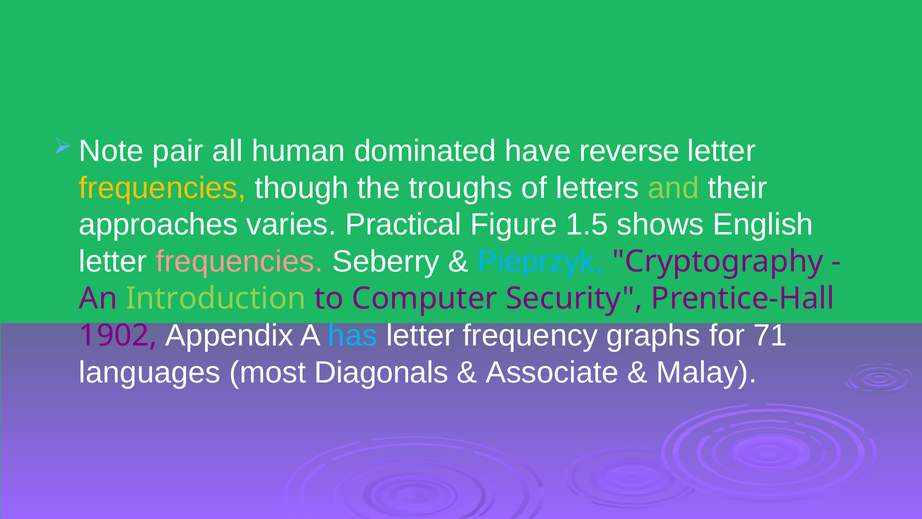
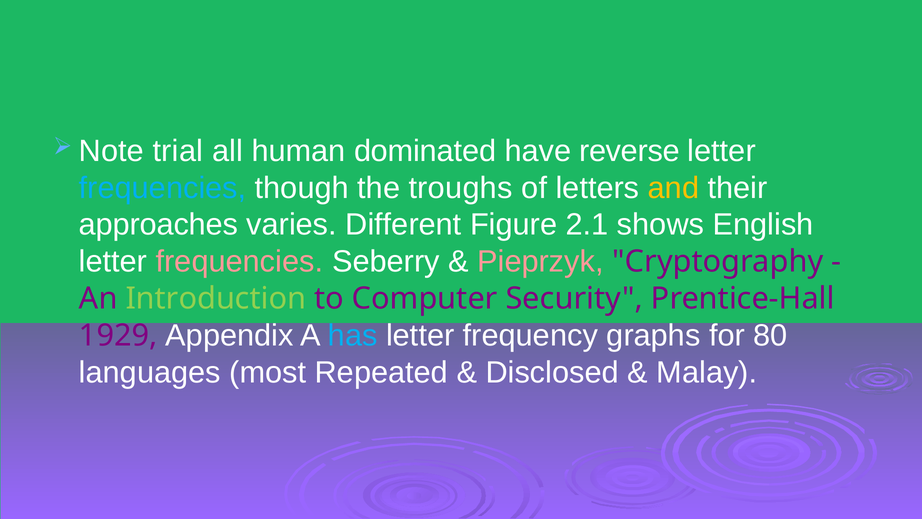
pair: pair -> trial (178, 151)
frequencies colour: yellow -> light blue (163, 188)
and colour: light green -> yellow (673, 188)
Practical: Practical -> Different (403, 225)
1.5: 1.5 -> 2.1 (587, 225)
Pieprzyk colour: light blue -> pink (540, 261)
1902: 1902 -> 1929 (118, 335)
71: 71 -> 80 (770, 335)
Diagonals: Diagonals -> Repeated (381, 372)
Associate: Associate -> Disclosed (552, 372)
